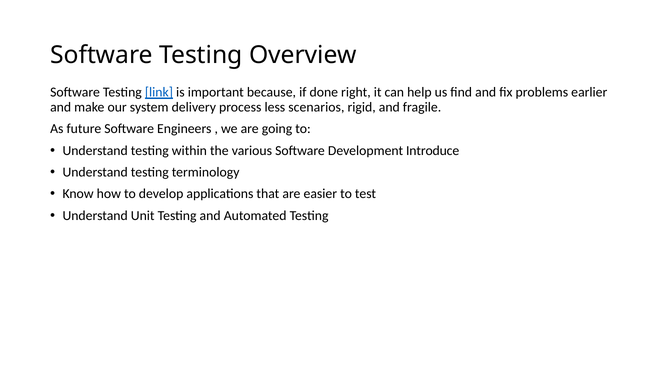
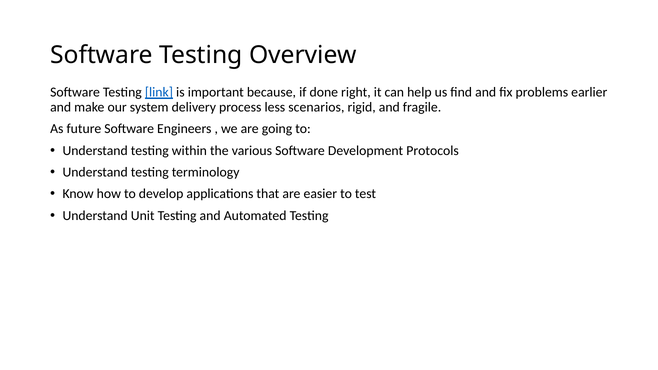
Introduce: Introduce -> Protocols (433, 151)
